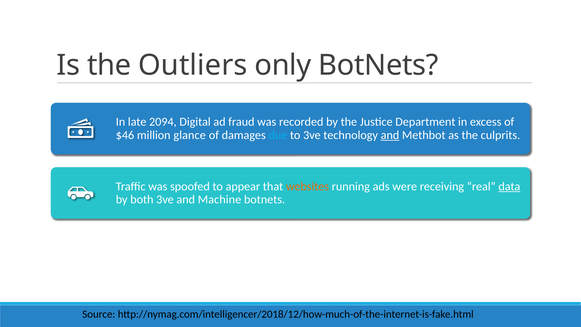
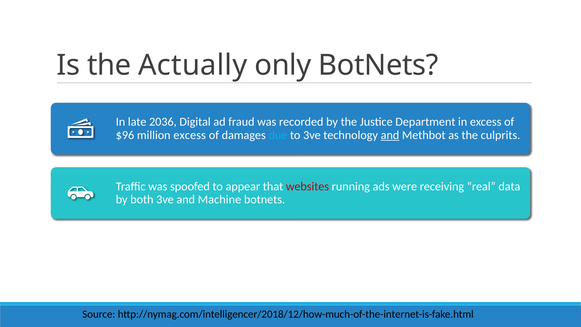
Outliers: Outliers -> Actually (193, 65)
2094: 2094 -> 2036 (163, 122)
$46: $46 -> $96 (125, 135)
million glance: glance -> excess (190, 135)
websites colour: orange -> red (307, 186)
data underline: present -> none (509, 186)
